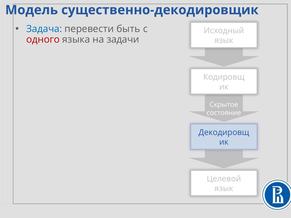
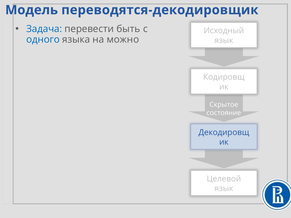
существенно-декодировщик: существенно-декодировщик -> переводятся-декодировщик (160, 10)
одного colour: red -> blue (43, 39)
задачи: задачи -> можно (123, 39)
